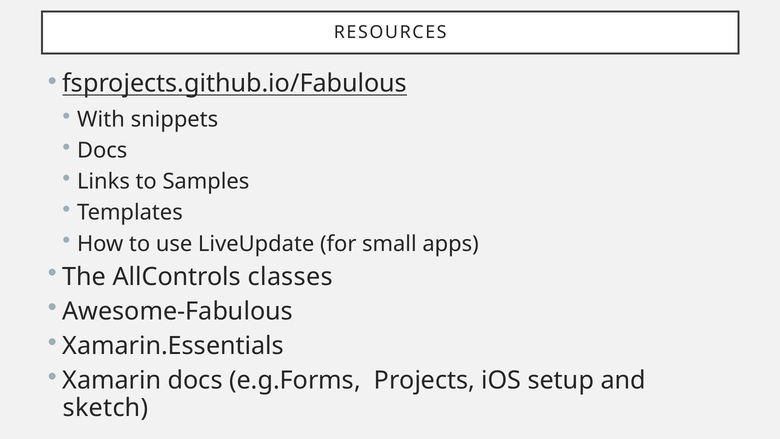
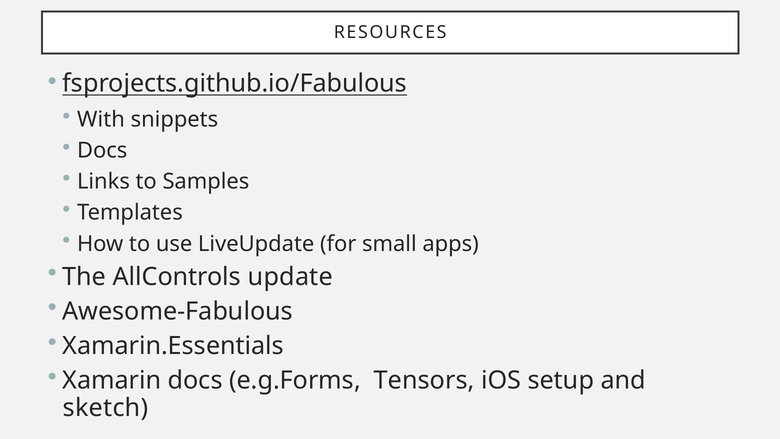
classes: classes -> update (290, 277)
Projects: Projects -> Tensors (424, 380)
